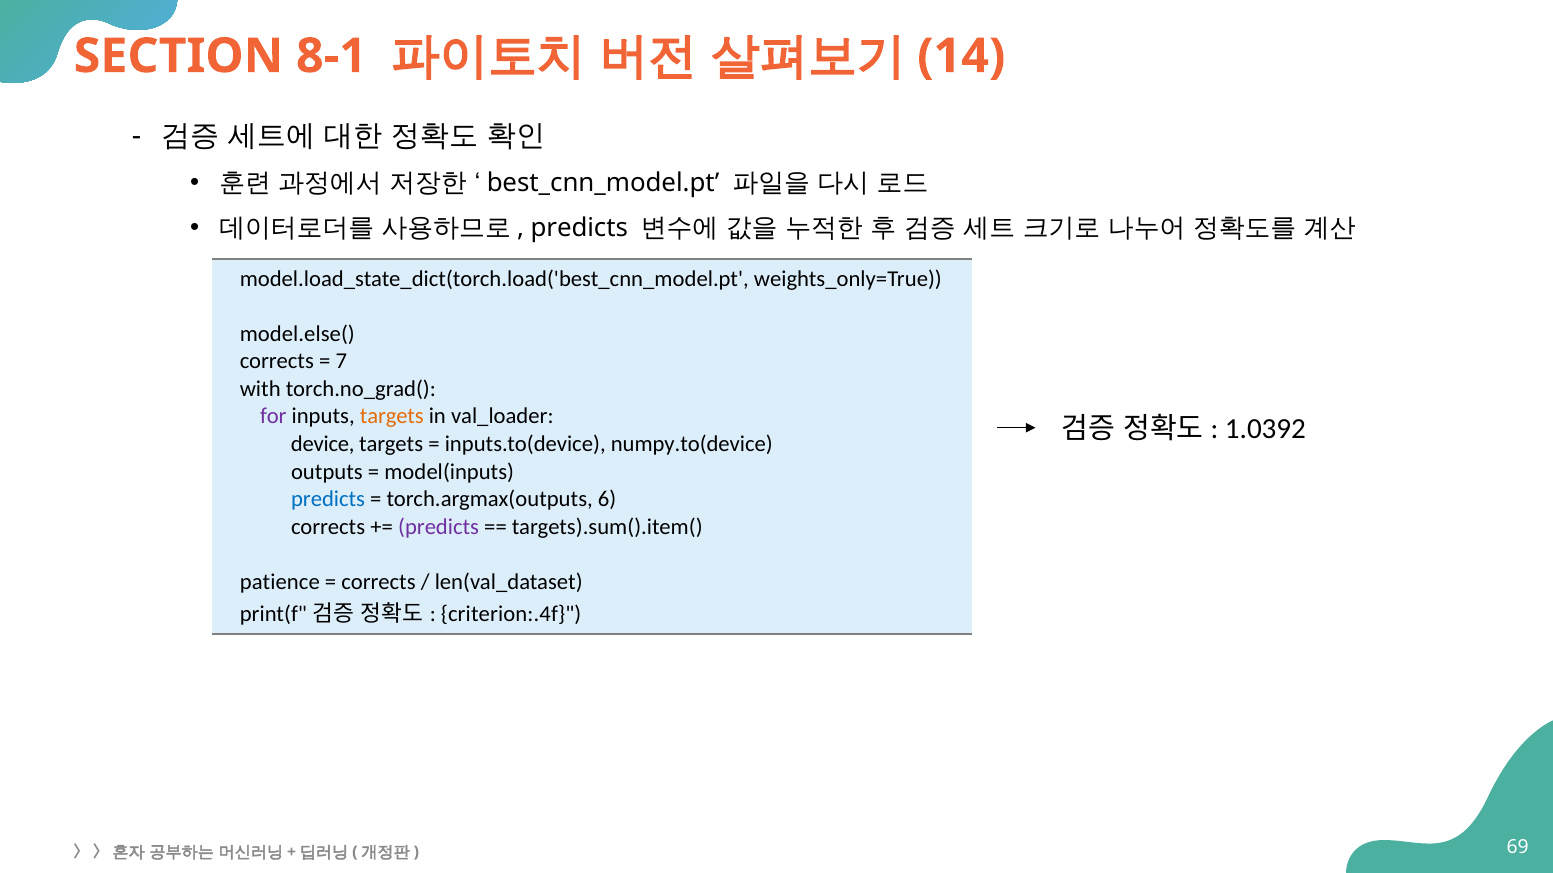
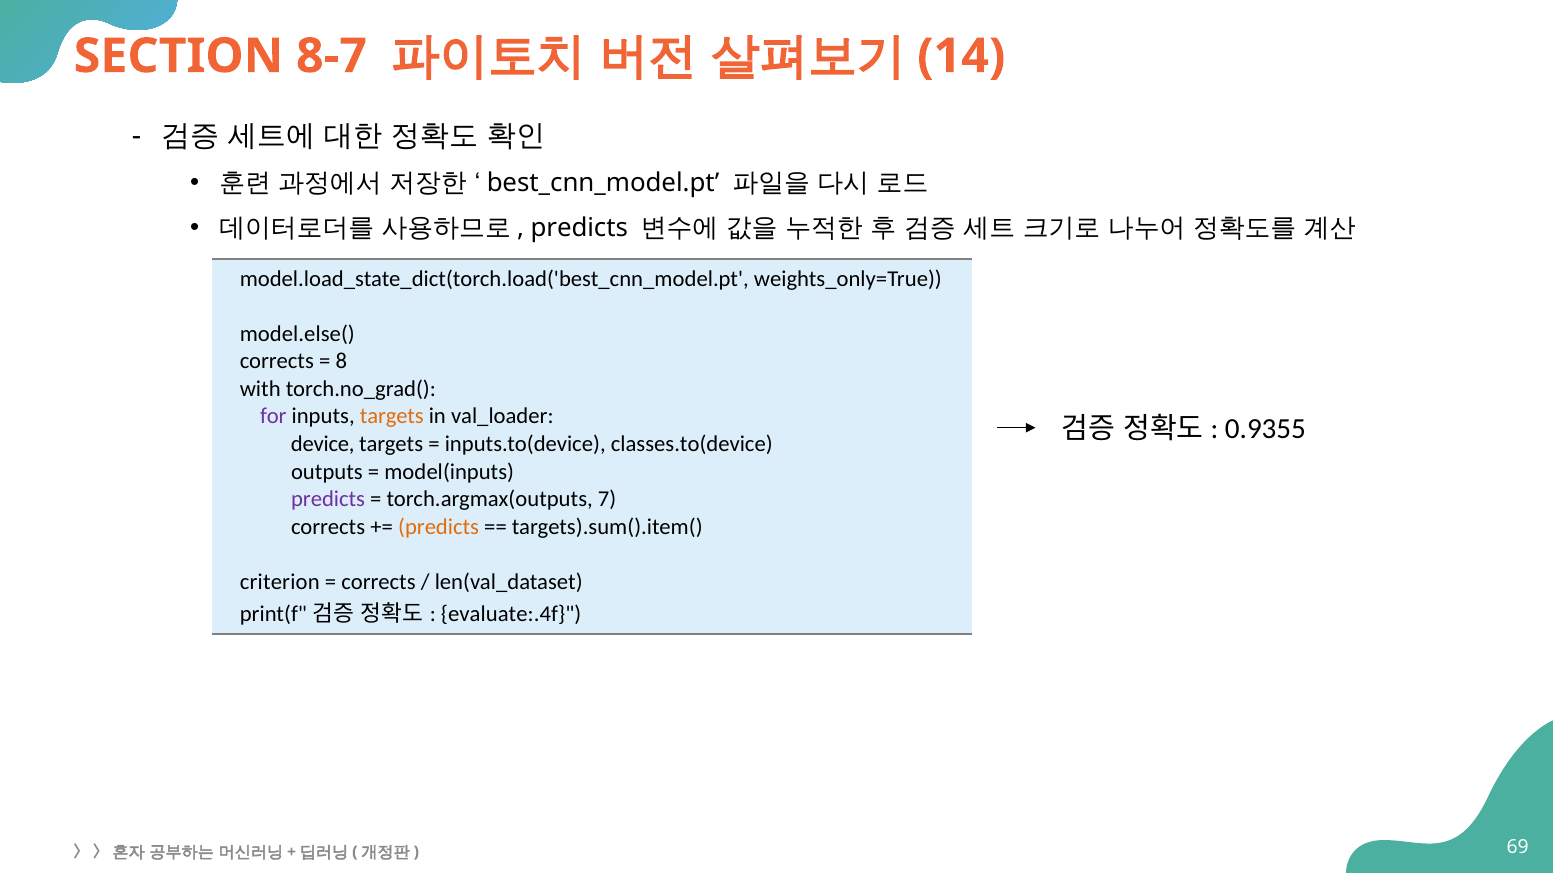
8-1: 8-1 -> 8-7 (331, 56)
7: 7 -> 8 (341, 362)
1.0392: 1.0392 -> 0.9355 (1265, 429)
numpy.to(device: numpy.to(device -> classes.to(device (692, 444)
predicts colour: blue -> purple (328, 499)
6: 6 -> 7 (607, 499)
predicts colour: purple -> orange (439, 527)
patience: patience -> criterion (280, 582)
criterion:.4f: criterion:.4f -> evaluate:.4f (511, 615)
